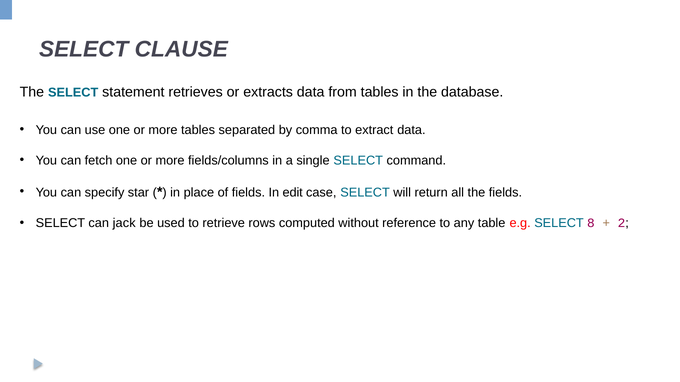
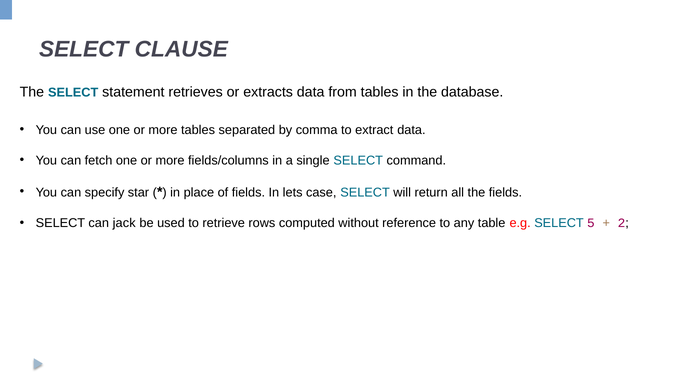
edit: edit -> lets (293, 193)
8: 8 -> 5 (591, 224)
